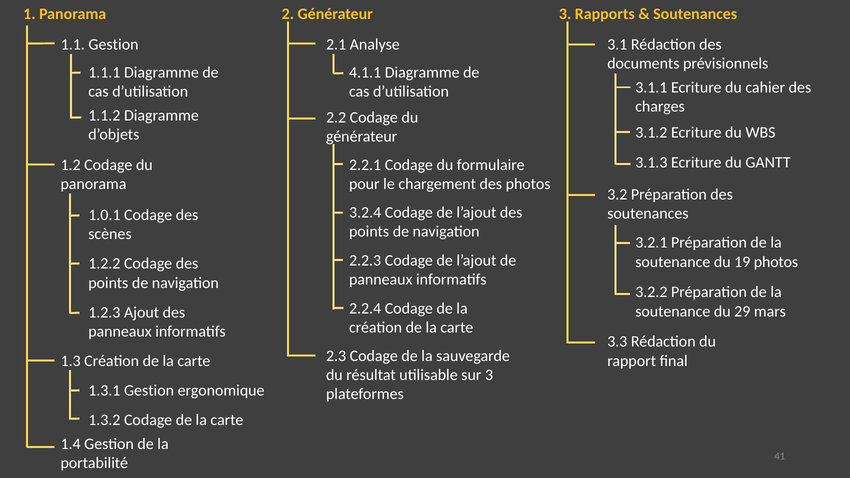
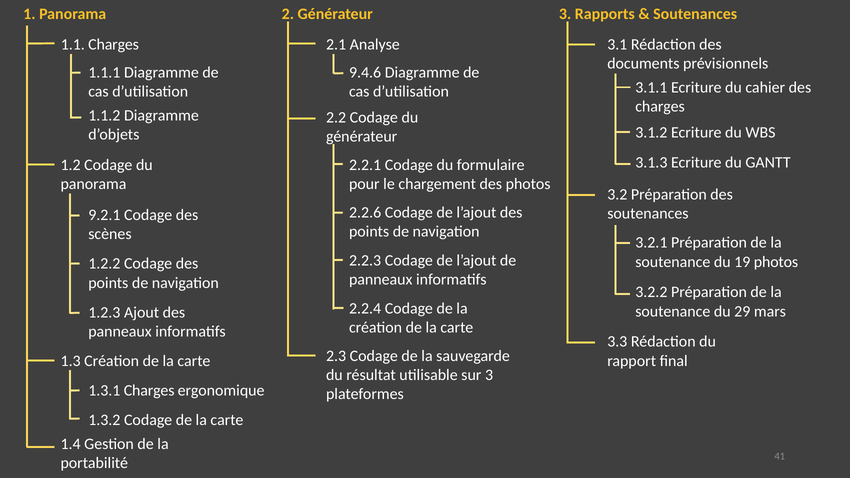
1.1 Gestion: Gestion -> Charges (114, 44)
4.1.1: 4.1.1 -> 9.4.6 (365, 73)
3.2.4: 3.2.4 -> 2.2.6 (365, 212)
1.0.1: 1.0.1 -> 9.2.1 (104, 215)
1.3.1 Gestion: Gestion -> Charges (149, 391)
